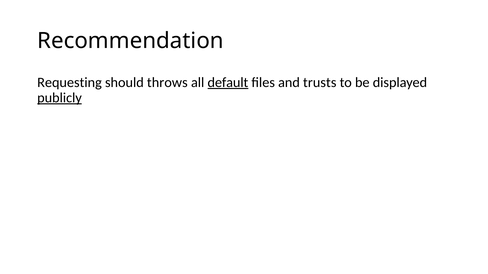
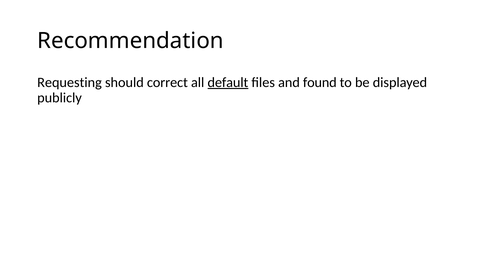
throws: throws -> correct (167, 83)
trusts: trusts -> found (320, 83)
publicly underline: present -> none (59, 98)
